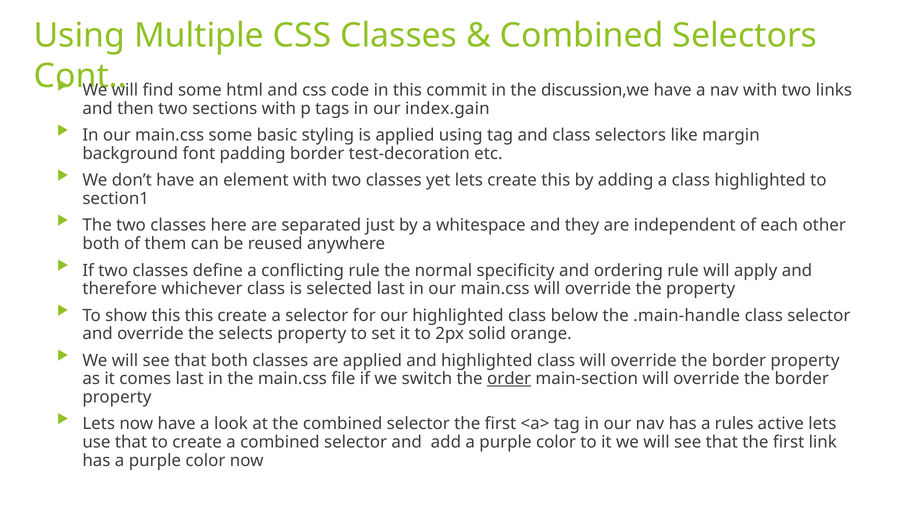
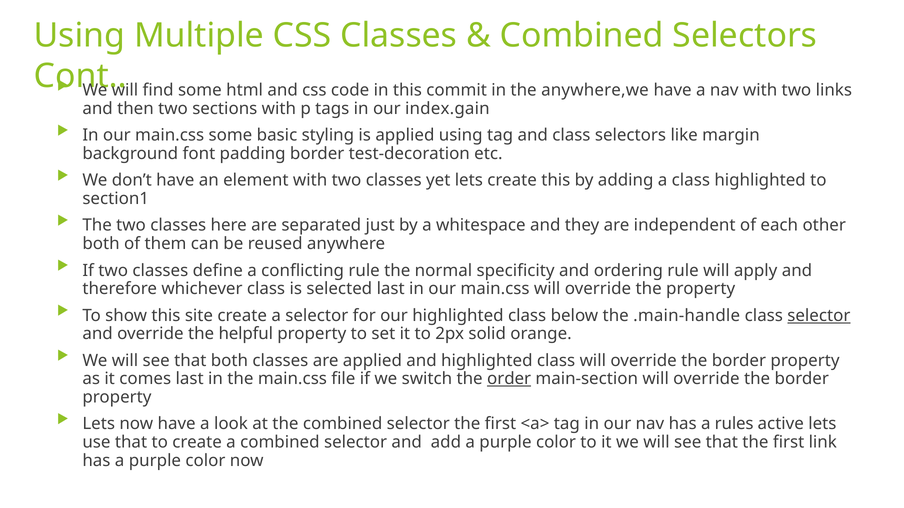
discussion,we: discussion,we -> anywhere,we (595, 90)
this this: this -> site (199, 316)
selector underline: none -> present (819, 316)
selects: selects -> helpful (246, 334)
